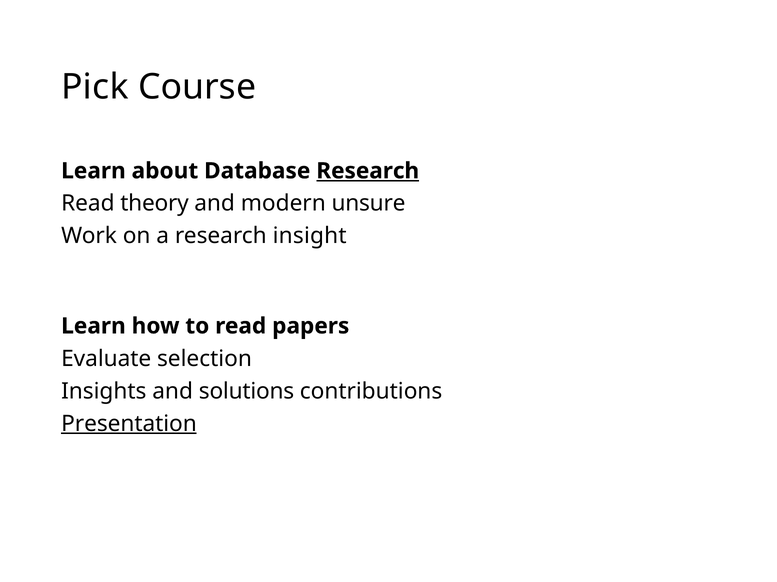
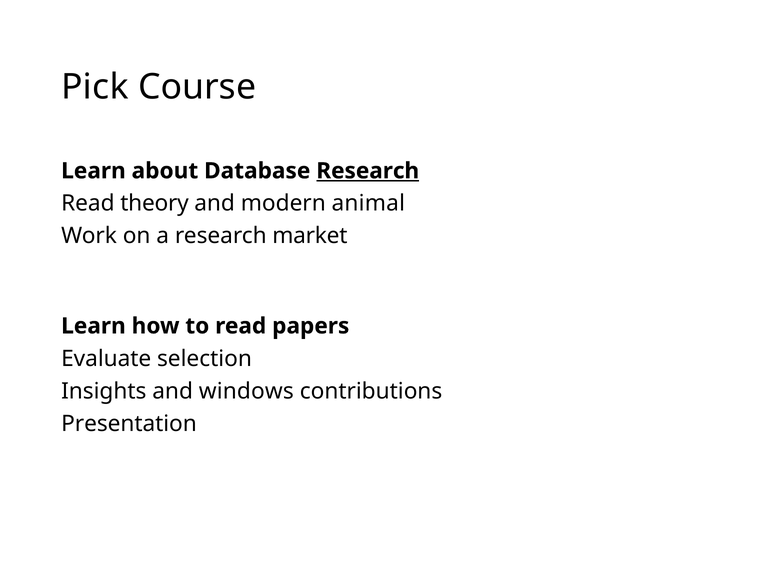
unsure: unsure -> animal (368, 204)
insight: insight -> market (310, 236)
solutions: solutions -> windows (246, 392)
Presentation underline: present -> none (129, 424)
